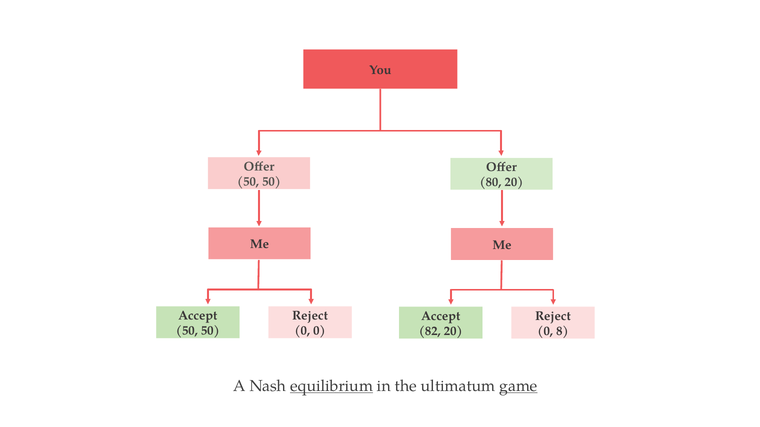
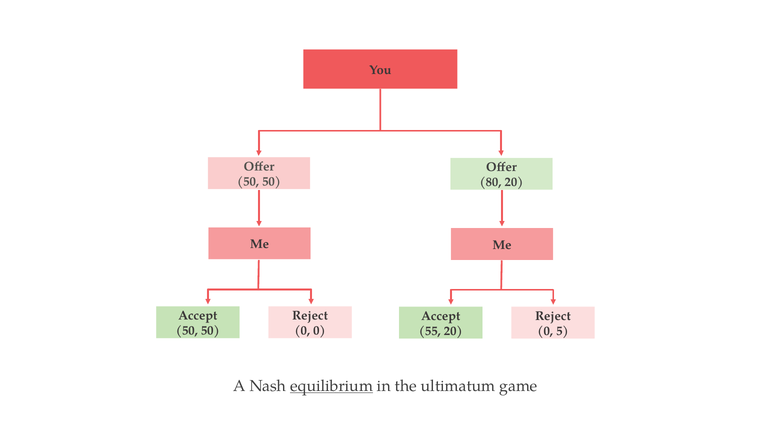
82: 82 -> 55 (430, 331)
8: 8 -> 5 (562, 331)
game underline: present -> none (519, 386)
